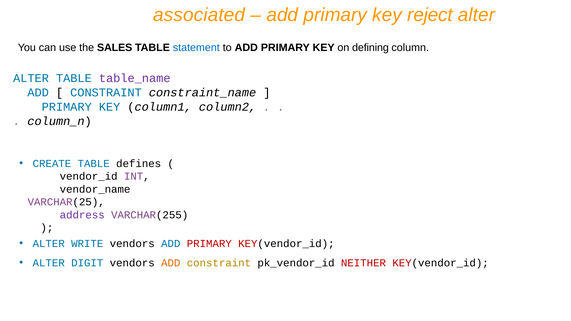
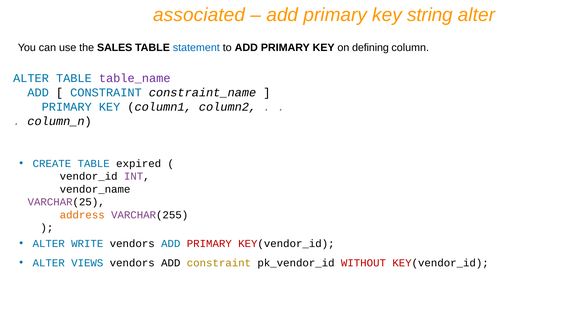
reject: reject -> string (430, 15)
defines: defines -> expired (139, 164)
address colour: purple -> orange (82, 215)
DIGIT: DIGIT -> VIEWS (87, 263)
ADD colour: orange -> black (171, 263)
NEITHER: NEITHER -> WITHOUT (363, 263)
